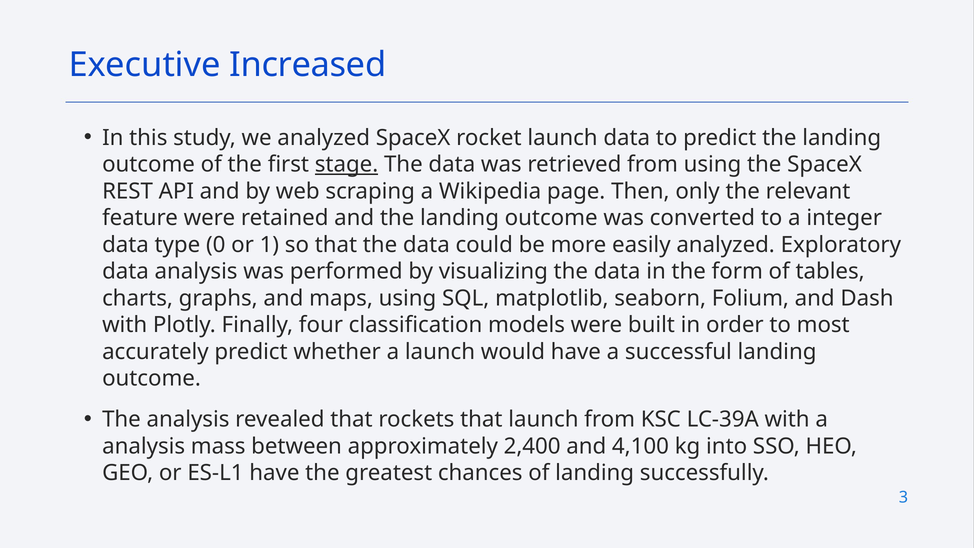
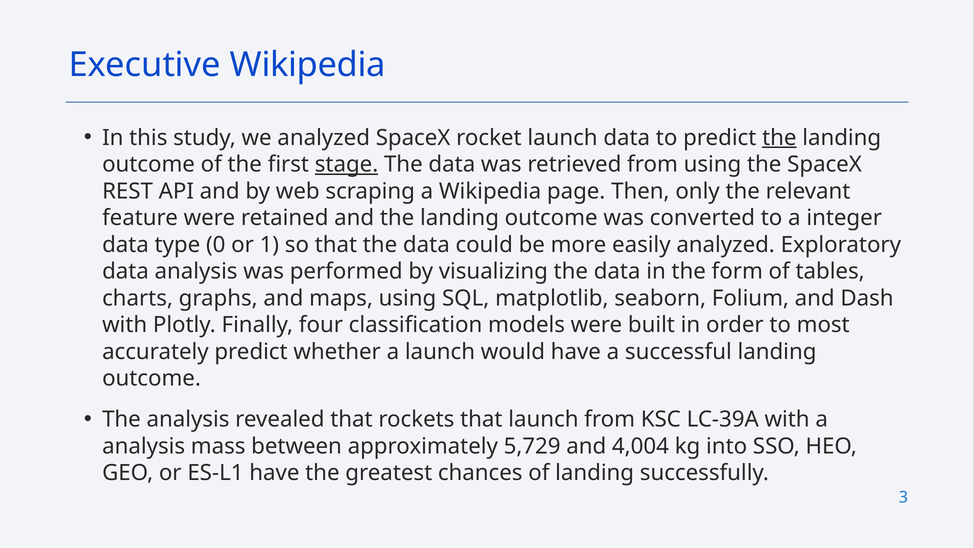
Executive Increased: Increased -> Wikipedia (308, 65)
the underline: none -> present (779, 138)
2,400: 2,400 -> 5,729 (532, 446)
4,100: 4,100 -> 4,004 (640, 446)
